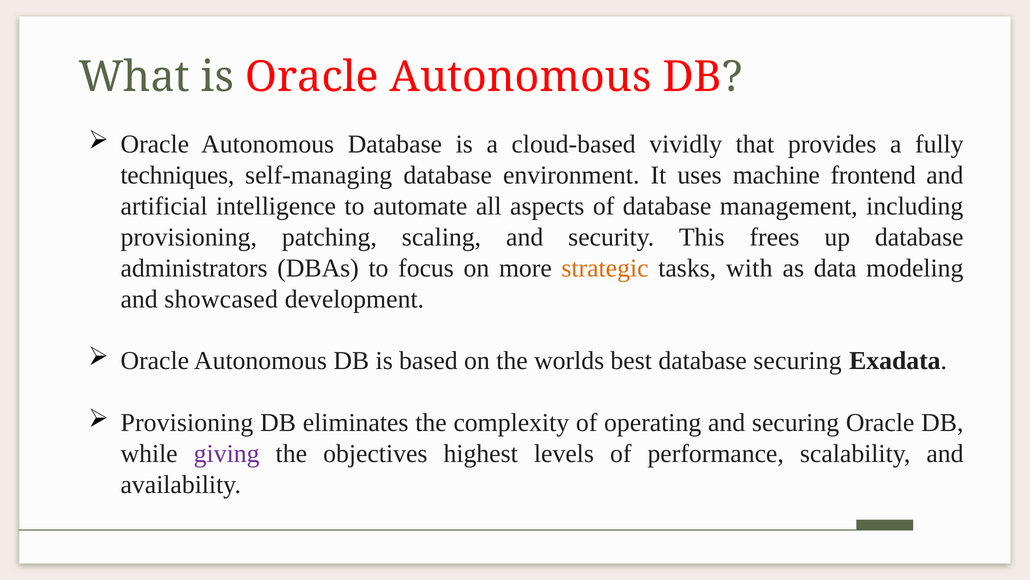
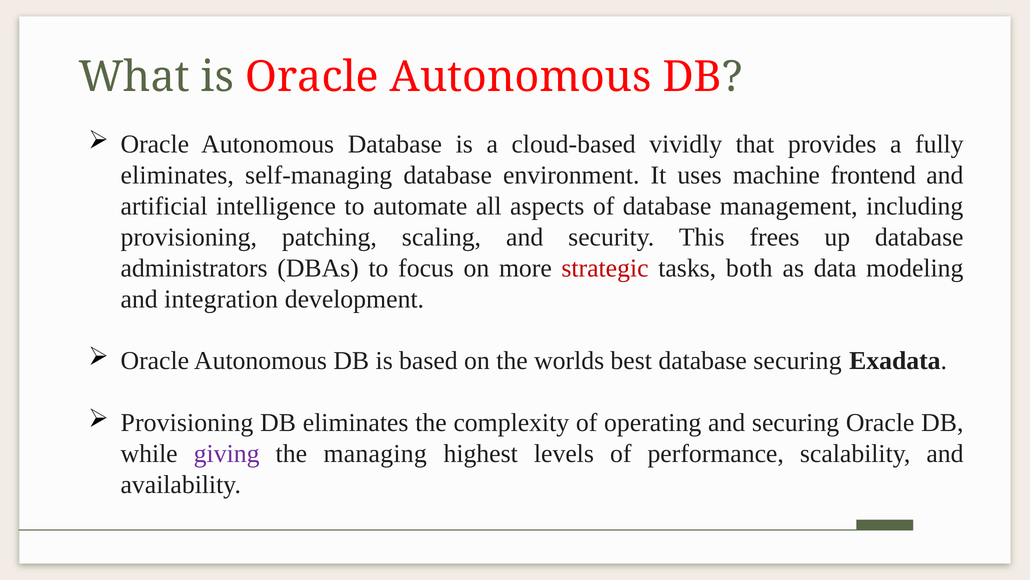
techniques: techniques -> eliminates (177, 175)
strategic colour: orange -> red (605, 268)
with: with -> both (749, 268)
showcased: showcased -> integration (221, 299)
objectives: objectives -> managing (375, 453)
